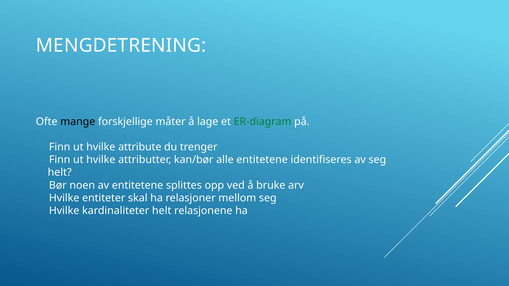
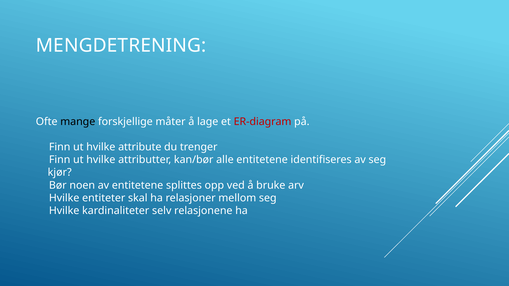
ER-diagram colour: green -> red (263, 122)
helt: helt -> kjør (60, 173)
kardinaliteter helt: helt -> selv (162, 211)
